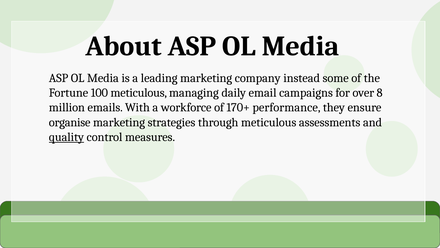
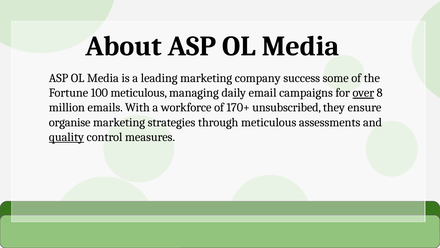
instead: instead -> success (302, 78)
over underline: none -> present (363, 93)
performance: performance -> unsubscribed (287, 107)
